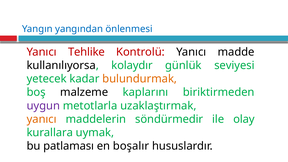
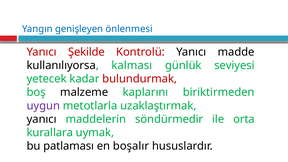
yangından: yangından -> genişleyen (79, 29)
Tehlike: Tehlike -> Şekilde (86, 52)
kolaydır: kolaydır -> kalması (132, 65)
bulundurmak colour: orange -> red (140, 79)
yanıcı colour: orange -> black (42, 119)
olay: olay -> orta (244, 119)
